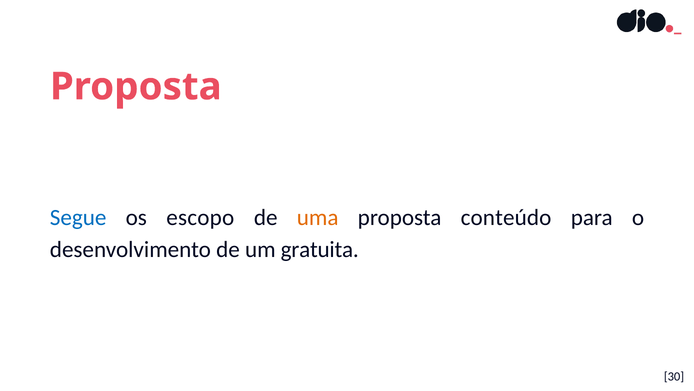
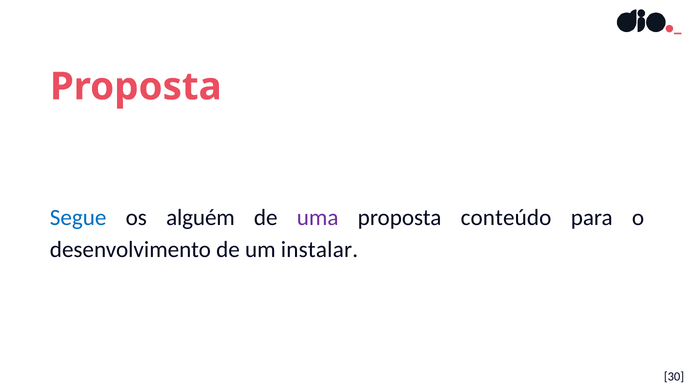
escopo: escopo -> alguém (200, 217)
uma colour: orange -> purple (318, 217)
gratuita: gratuita -> instalar (319, 249)
